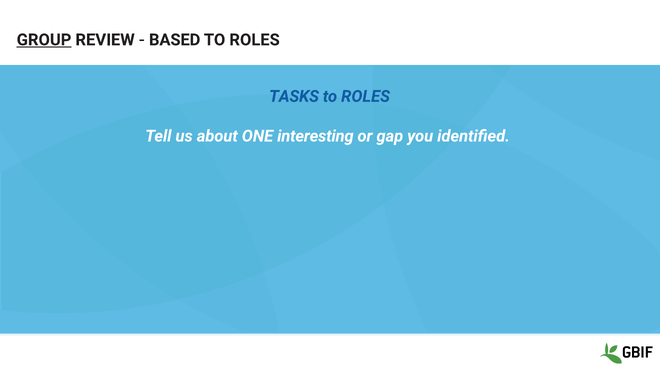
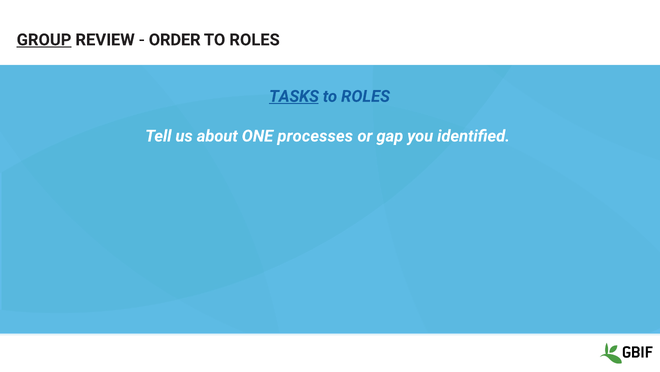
BASED: BASED -> ORDER (175, 40)
TASKS underline: none -> present (294, 96)
interesting: interesting -> processes (315, 136)
